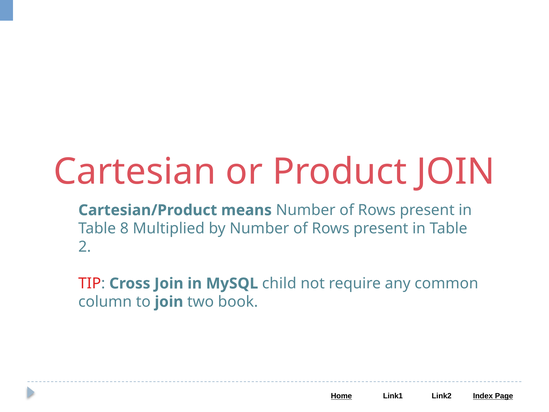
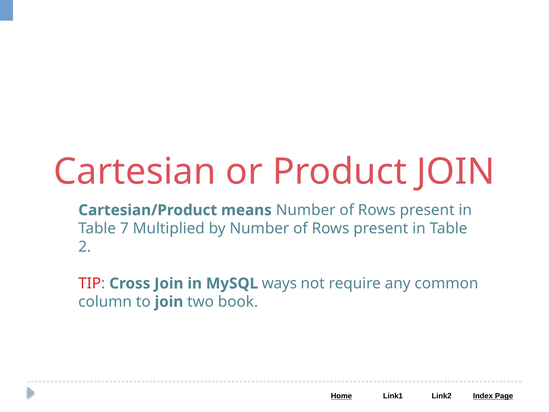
8: 8 -> 7 (124, 228)
child: child -> ways (279, 283)
